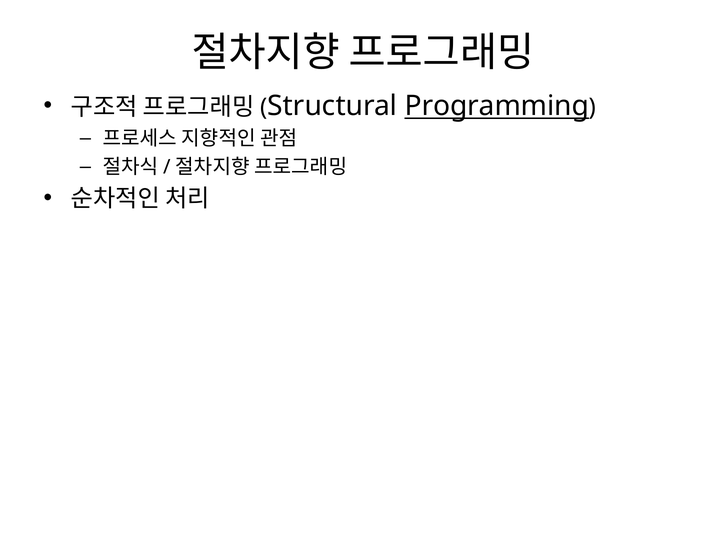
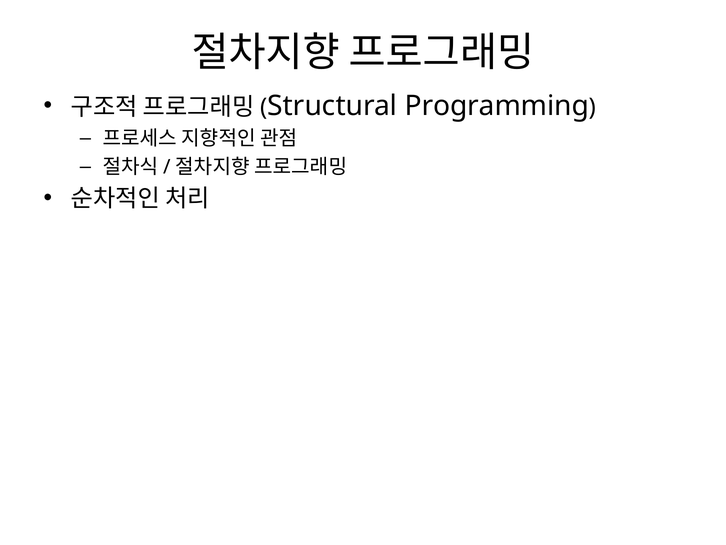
Programming underline: present -> none (497, 106)
